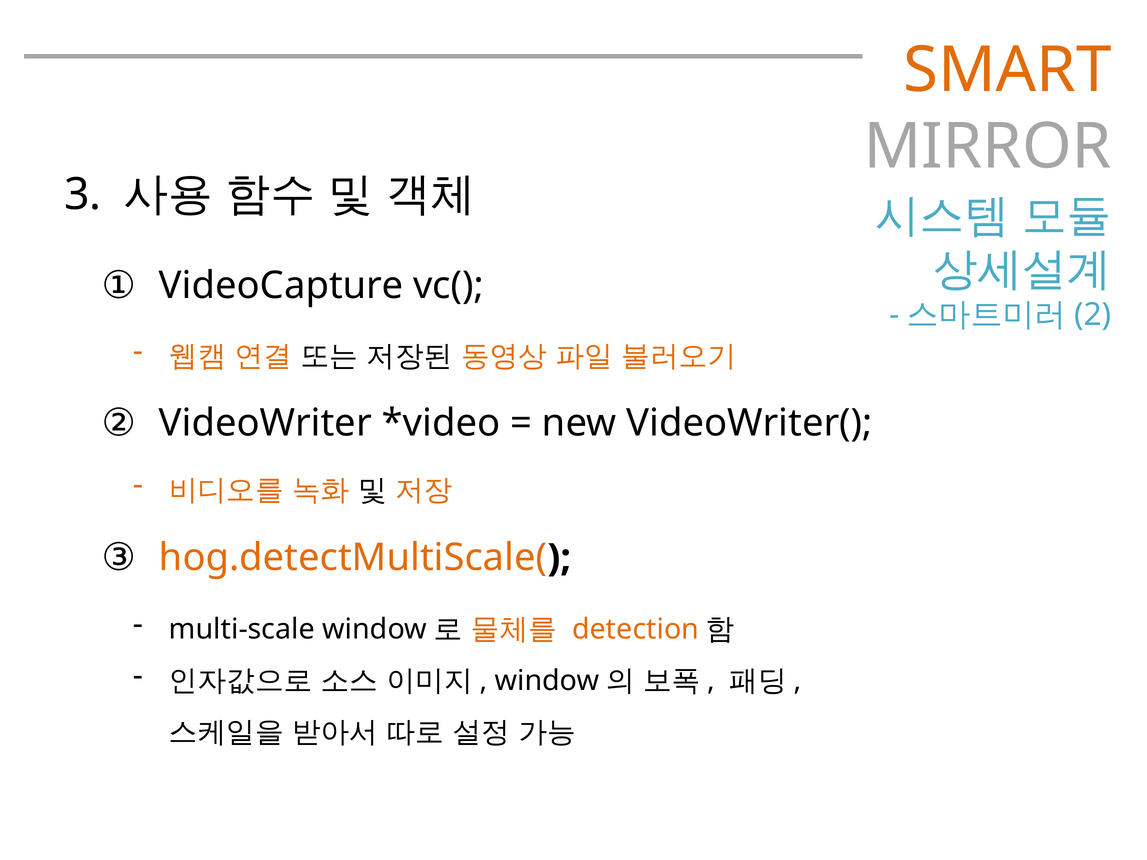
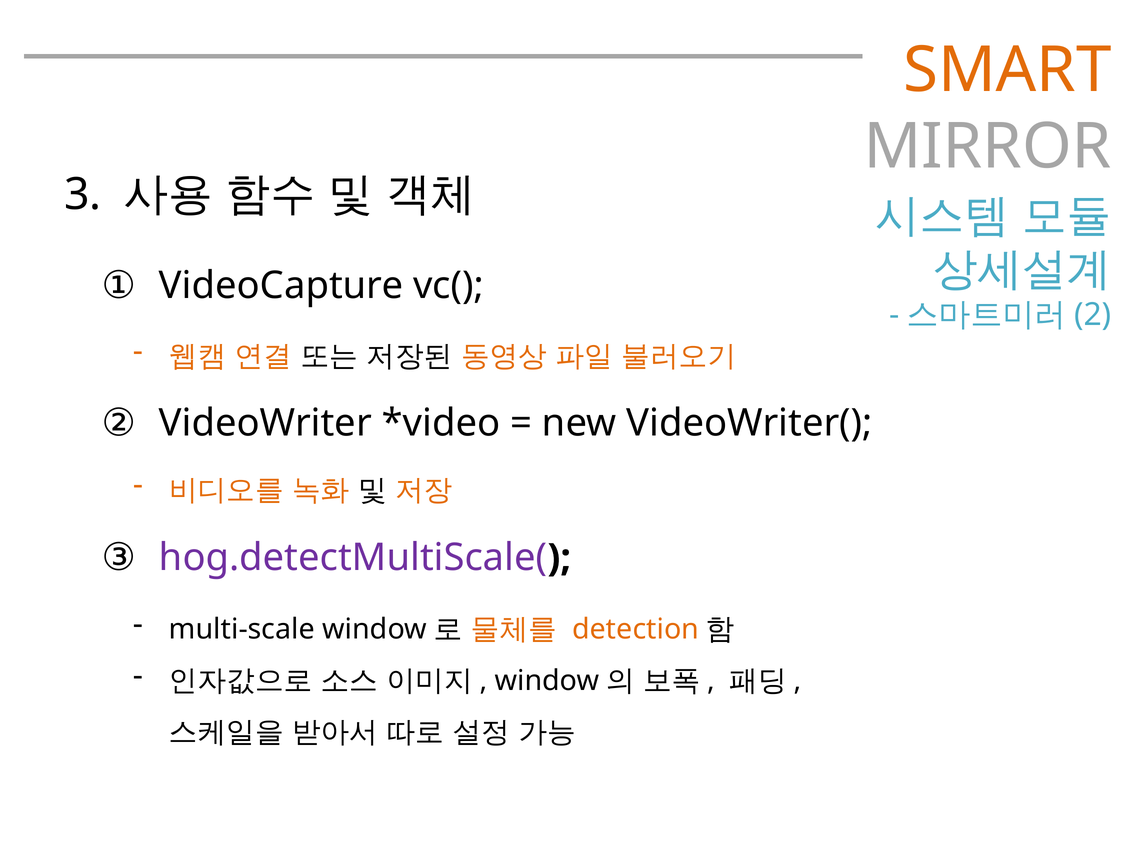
hog.detectMultiScale( colour: orange -> purple (353, 558)
